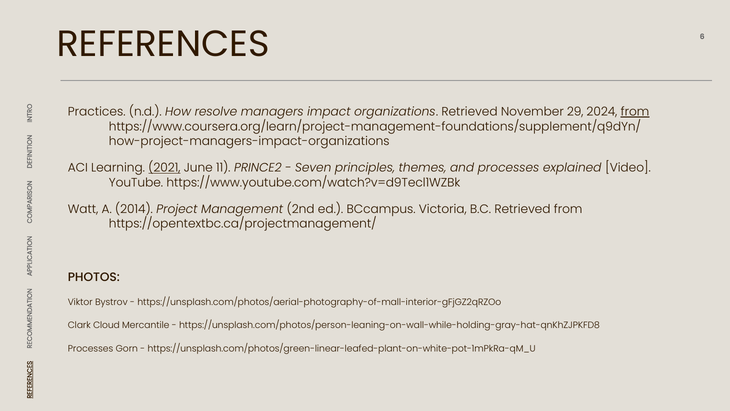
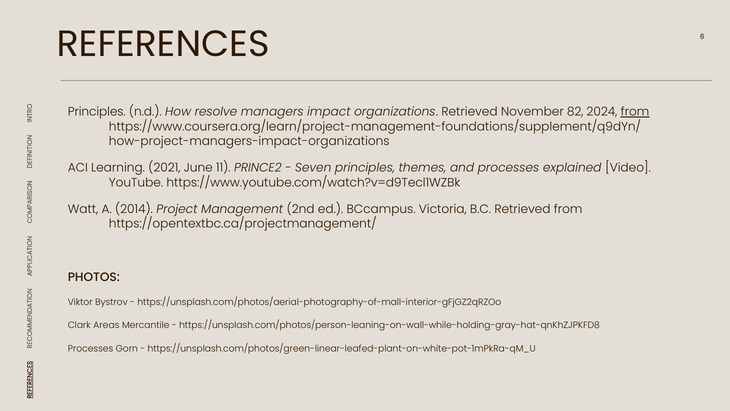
Practices: Practices -> Principles (97, 112)
29: 29 -> 82 (575, 112)
2021 underline: present -> none (164, 168)
Cloud: Cloud -> Areas (106, 325)
